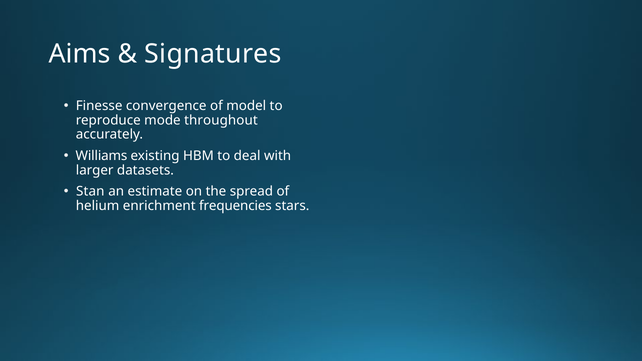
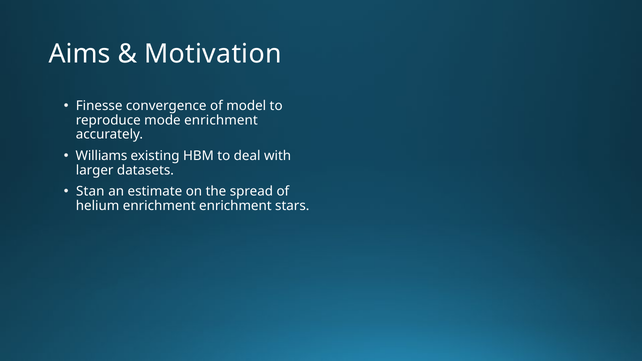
Signatures: Signatures -> Motivation (213, 54)
mode throughout: throughout -> enrichment (221, 120)
enrichment frequencies: frequencies -> enrichment (235, 206)
